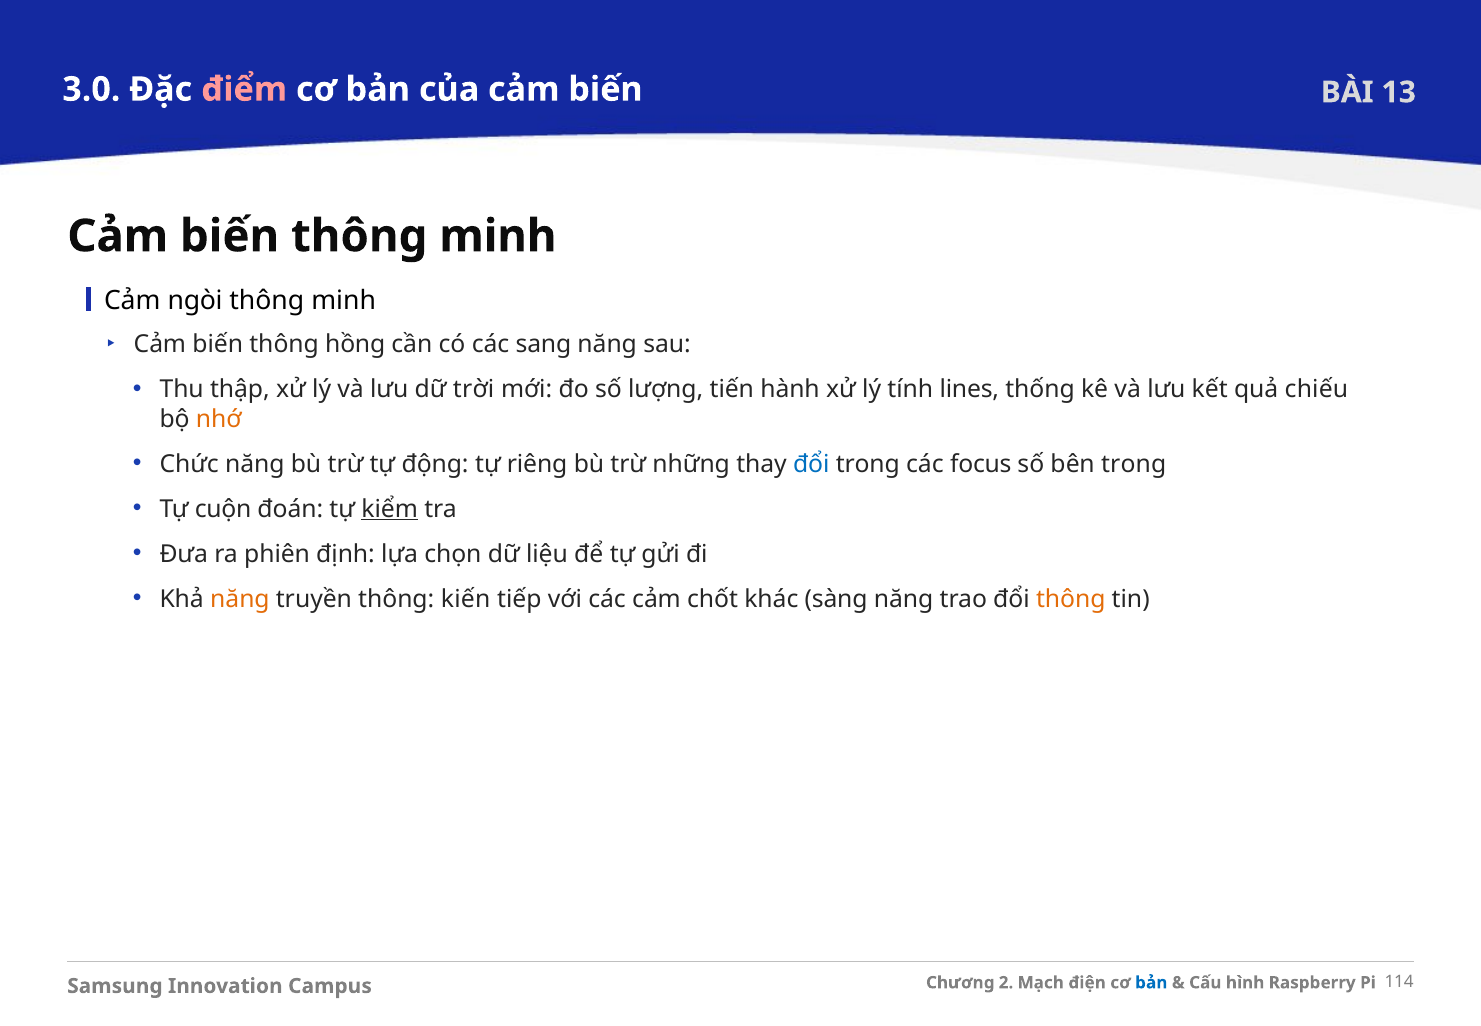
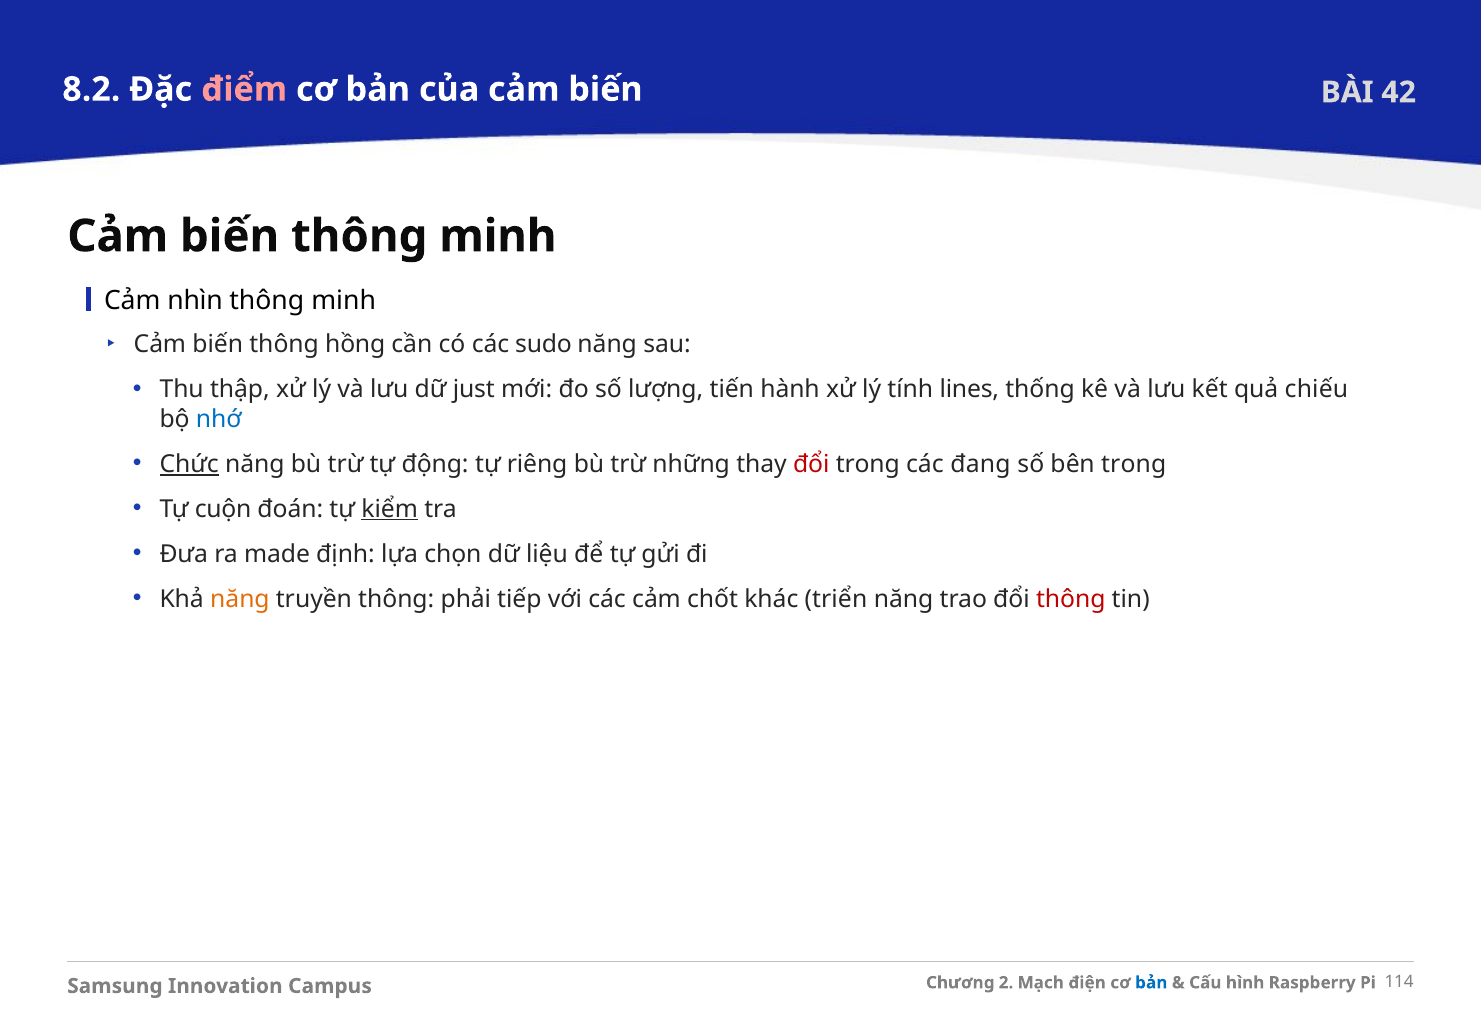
3.0: 3.0 -> 8.2 (91, 89)
13: 13 -> 42 (1399, 92)
ngòi: ngòi -> nhìn (195, 301)
sang: sang -> sudo (543, 345)
trời: trời -> just (474, 389)
nhớ colour: orange -> blue (219, 419)
Chức underline: none -> present (189, 464)
đổi colour: blue -> red (811, 464)
focus: focus -> đang (981, 464)
phiên: phiên -> made (277, 554)
kiến: kiến -> phải (466, 599)
sàng: sàng -> triển (836, 599)
thông colour: orange -> red (1071, 599)
